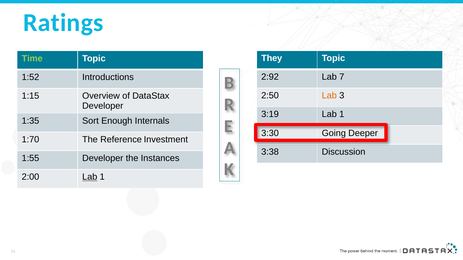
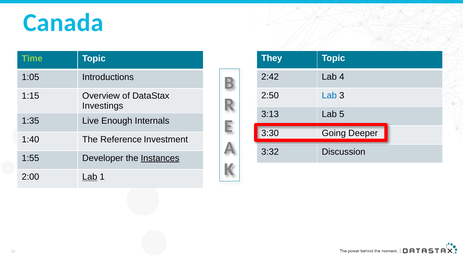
Ratings: Ratings -> Canada (63, 23)
2:92: 2:92 -> 2:42 (270, 77)
7: 7 -> 4 (342, 77)
1:52: 1:52 -> 1:05 (30, 77)
Lab colour: orange -> blue (329, 96)
Developer: Developer -> Investings (103, 106)
3:19: 3:19 -> 3:13 (270, 115)
1: 1 -> 5 (342, 115)
Sort: Sort -> Live (91, 121)
1:70: 1:70 -> 1:40 (30, 140)
3:38: 3:38 -> 3:32 (270, 152)
Instances underline: none -> present (160, 158)
